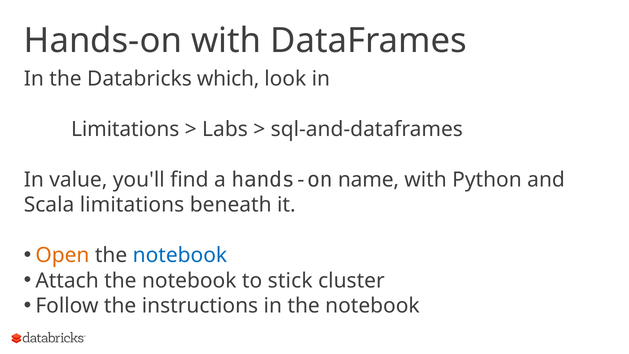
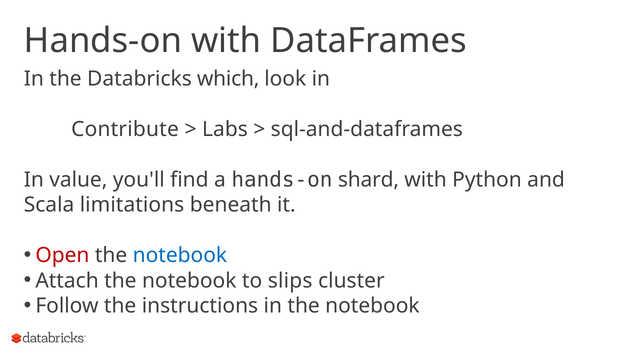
Limitations: Limitations -> Contribute (125, 129)
name: name -> shard (369, 180)
Open colour: orange -> red (62, 255)
stick: stick -> slips (290, 280)
